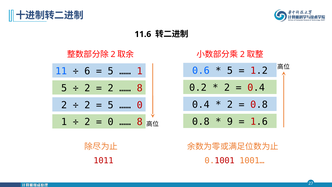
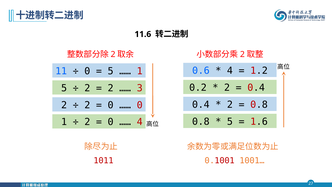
5: 5 -> 4 (230, 71)
6: 6 -> 0 (87, 71)
8: 8 -> 3 (140, 88)
5: 5 -> 0 (111, 105)
9: 9 -> 5 (230, 121)
8: 8 -> 4 (140, 122)
